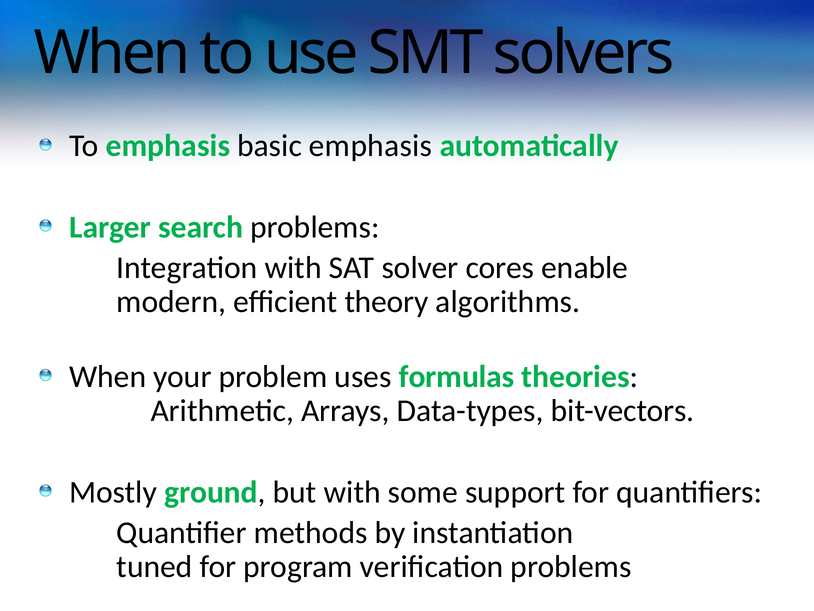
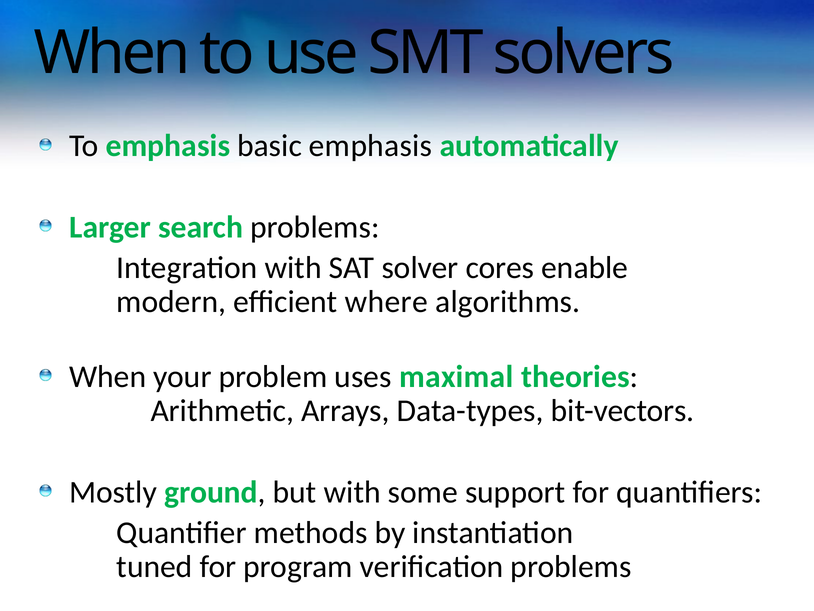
theory: theory -> where (386, 302)
formulas: formulas -> maximal (456, 376)
